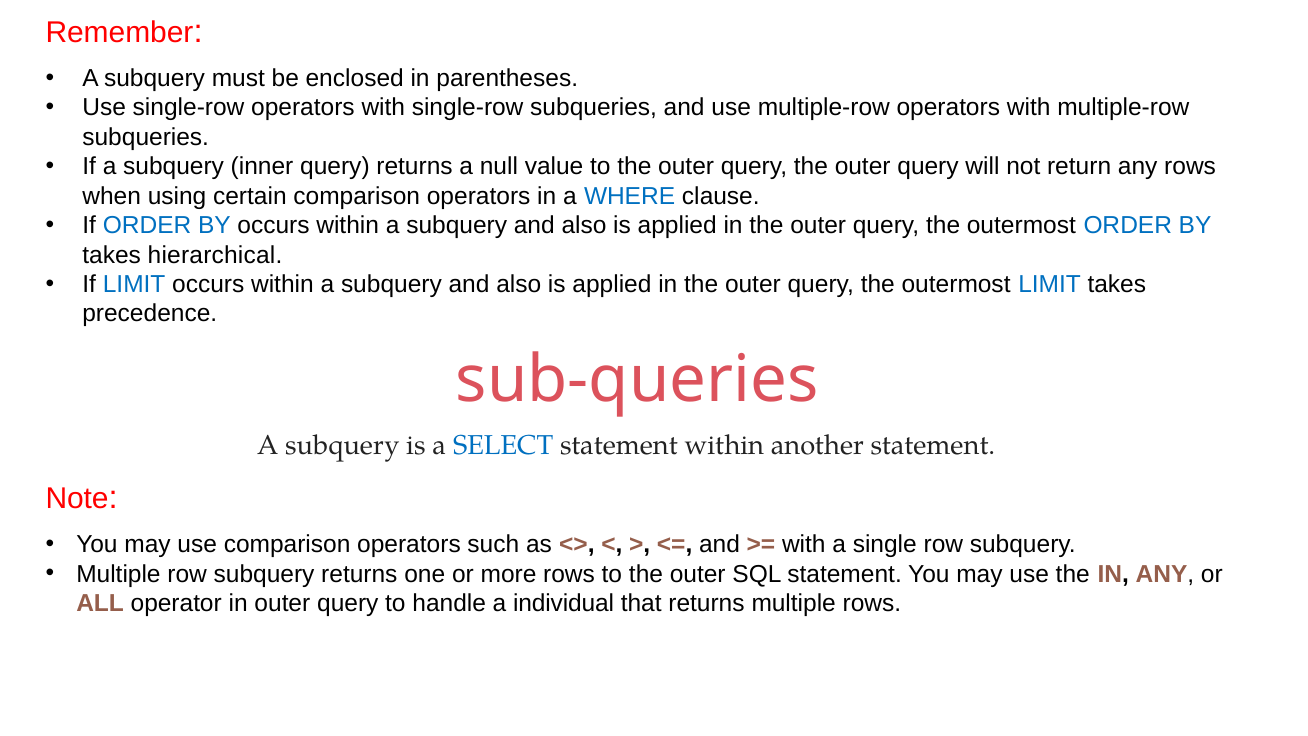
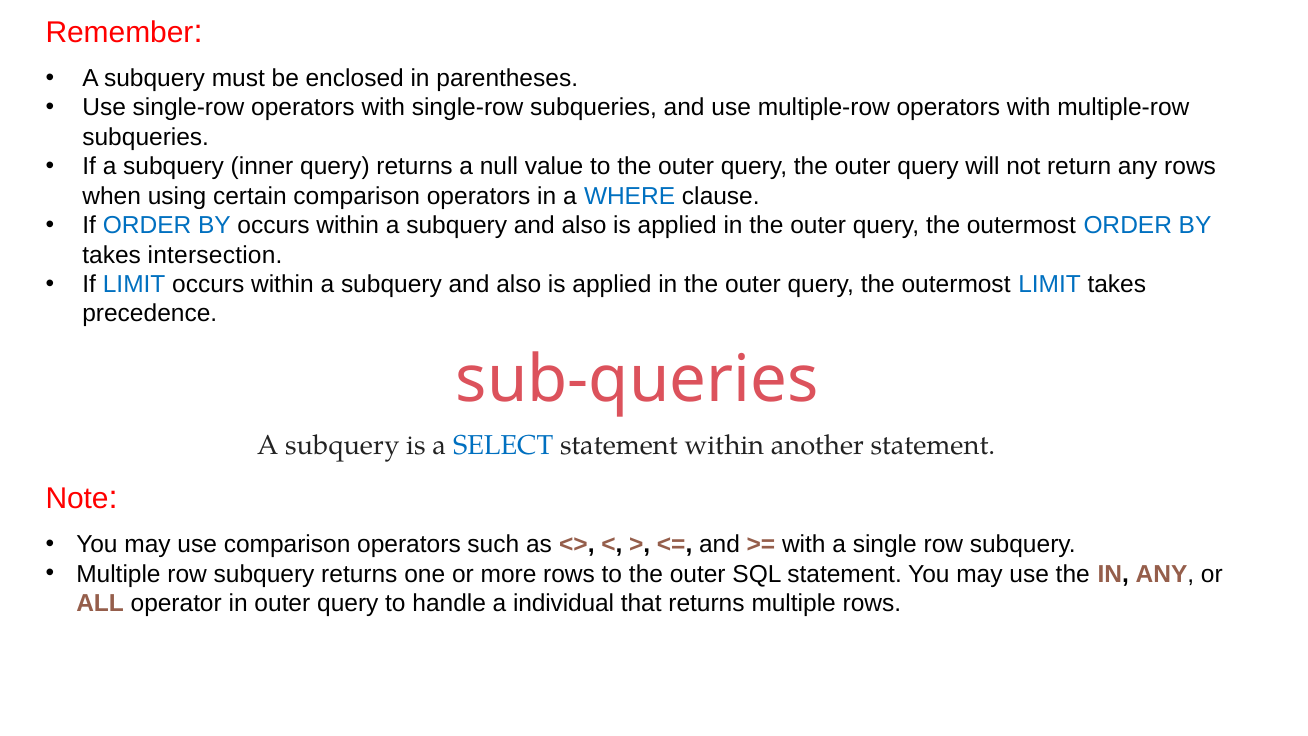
hierarchical: hierarchical -> intersection (215, 255)
